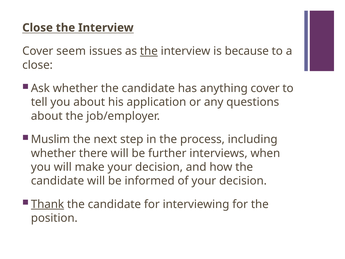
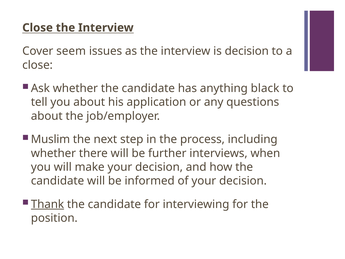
the underline: present -> none (149, 51)
is because: because -> decision (247, 51)
anything cover: cover -> black (265, 88)
